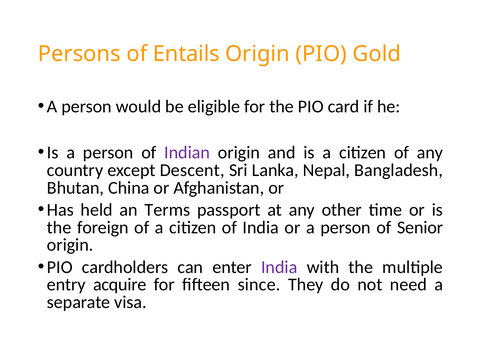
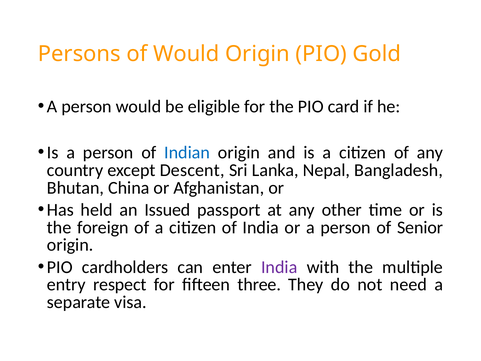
of Entails: Entails -> Would (186, 54)
Indian colour: purple -> blue (187, 153)
Terms: Terms -> Issued (167, 210)
acquire: acquire -> respect (120, 284)
since: since -> three (259, 284)
